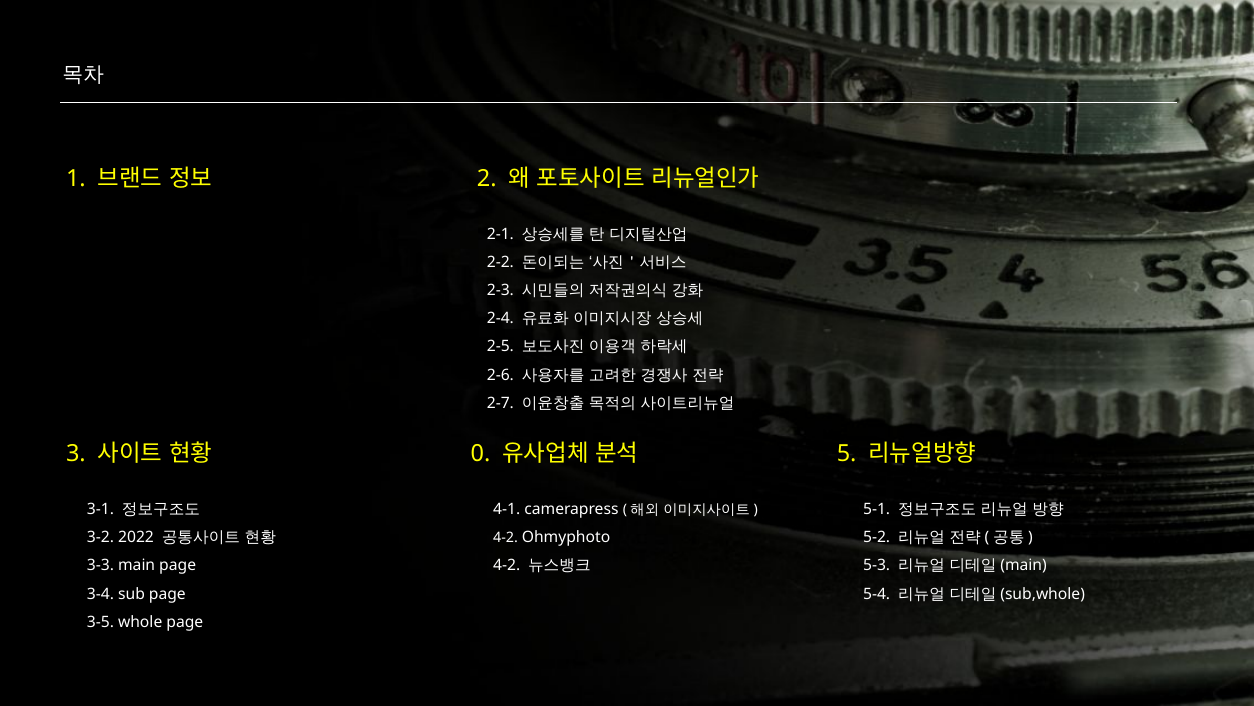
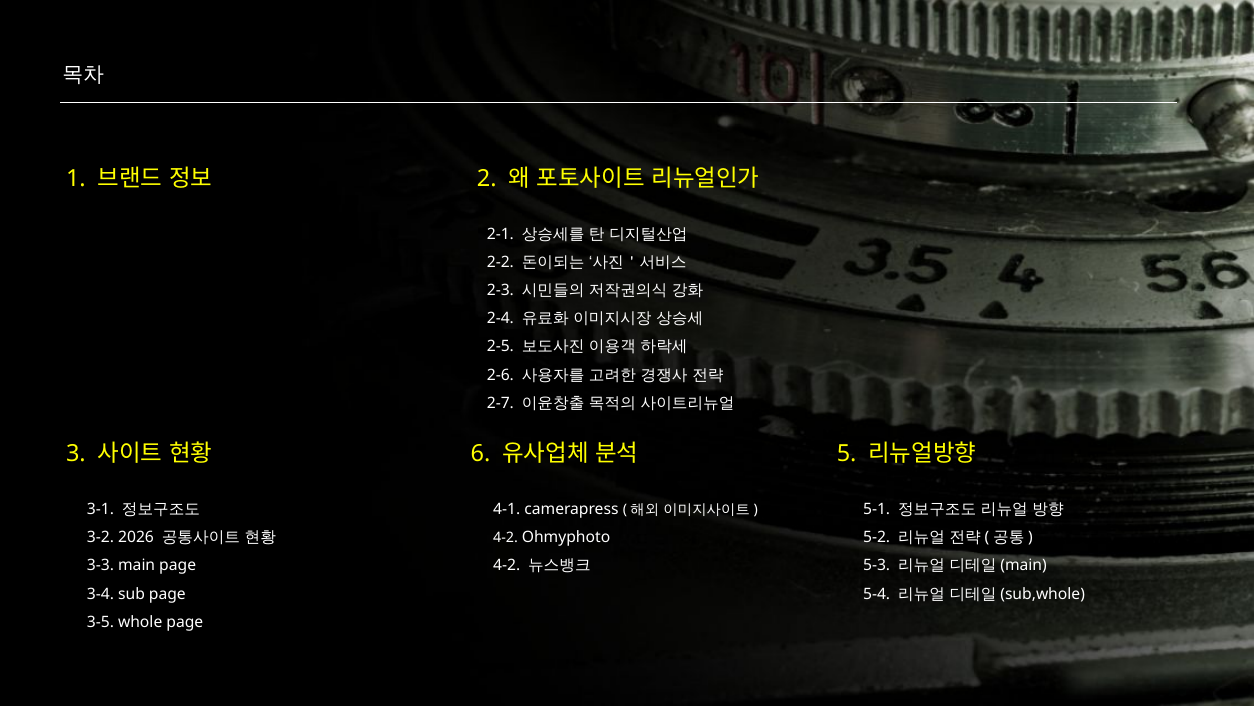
0: 0 -> 6 (481, 454)
2022: 2022 -> 2026 (136, 537)
